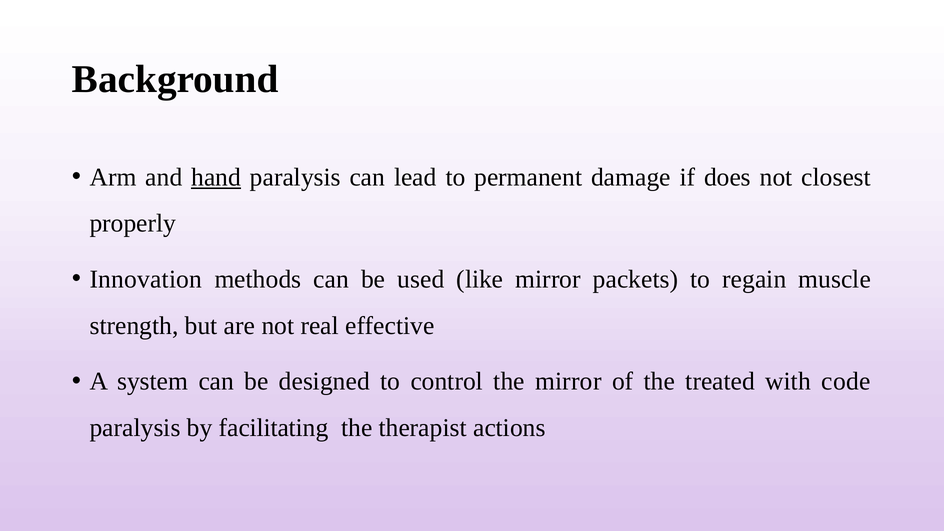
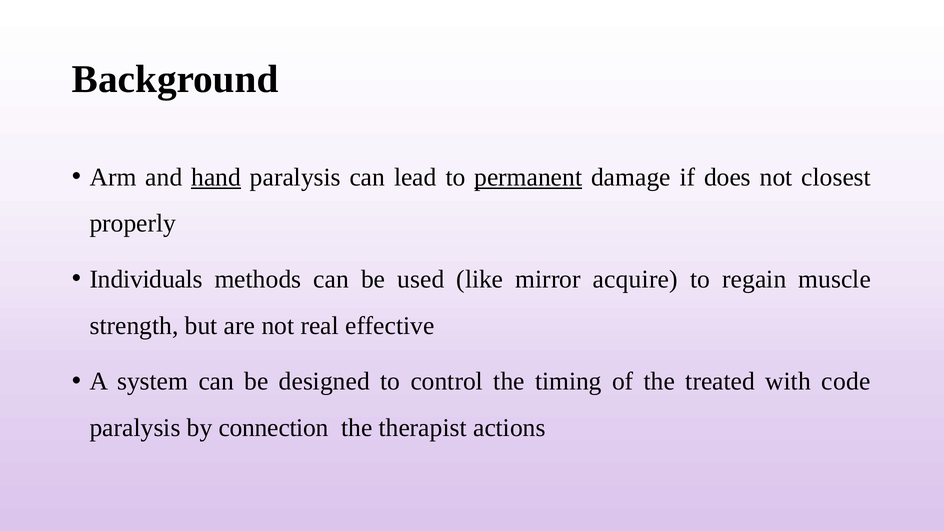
permanent underline: none -> present (528, 177)
Innovation: Innovation -> Individuals (146, 279)
packets: packets -> acquire (635, 279)
the mirror: mirror -> timing (568, 382)
facilitating: facilitating -> connection (274, 428)
